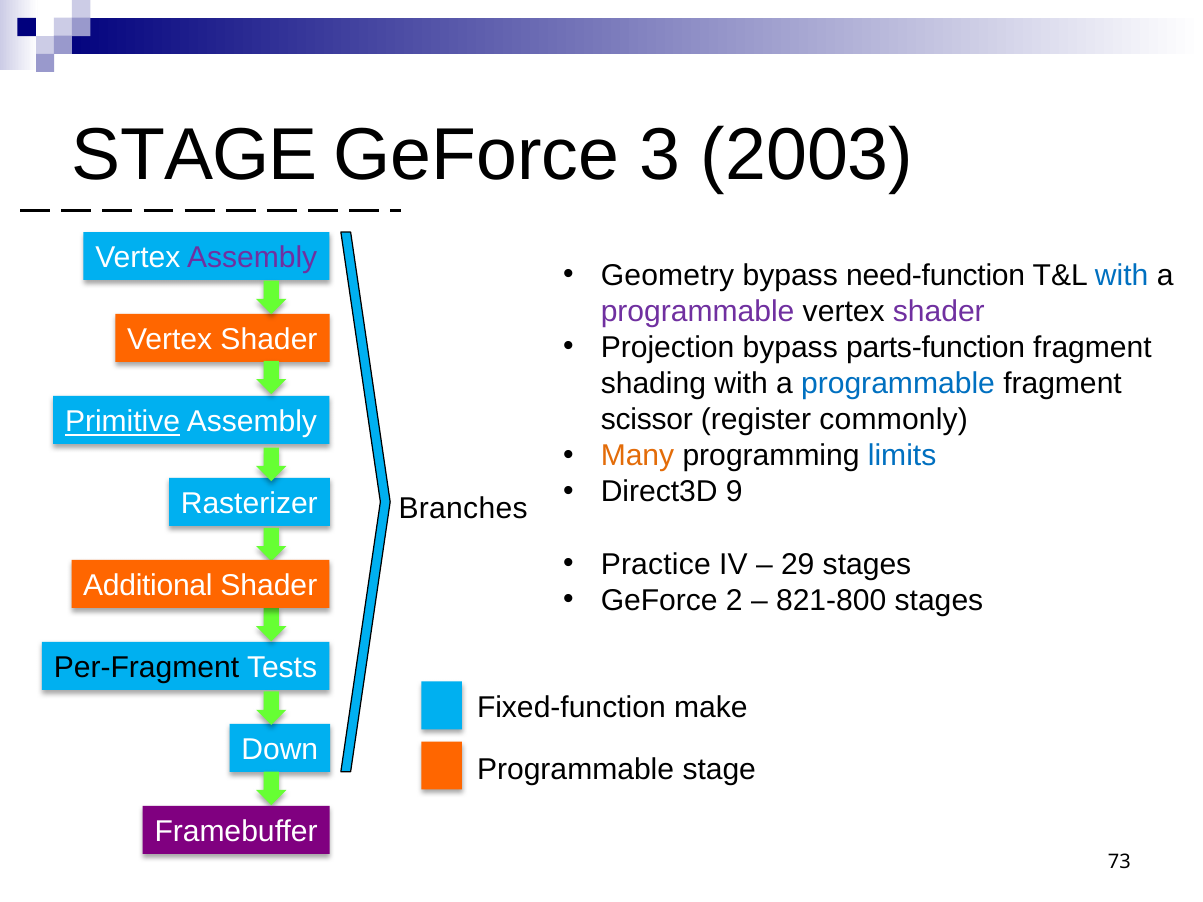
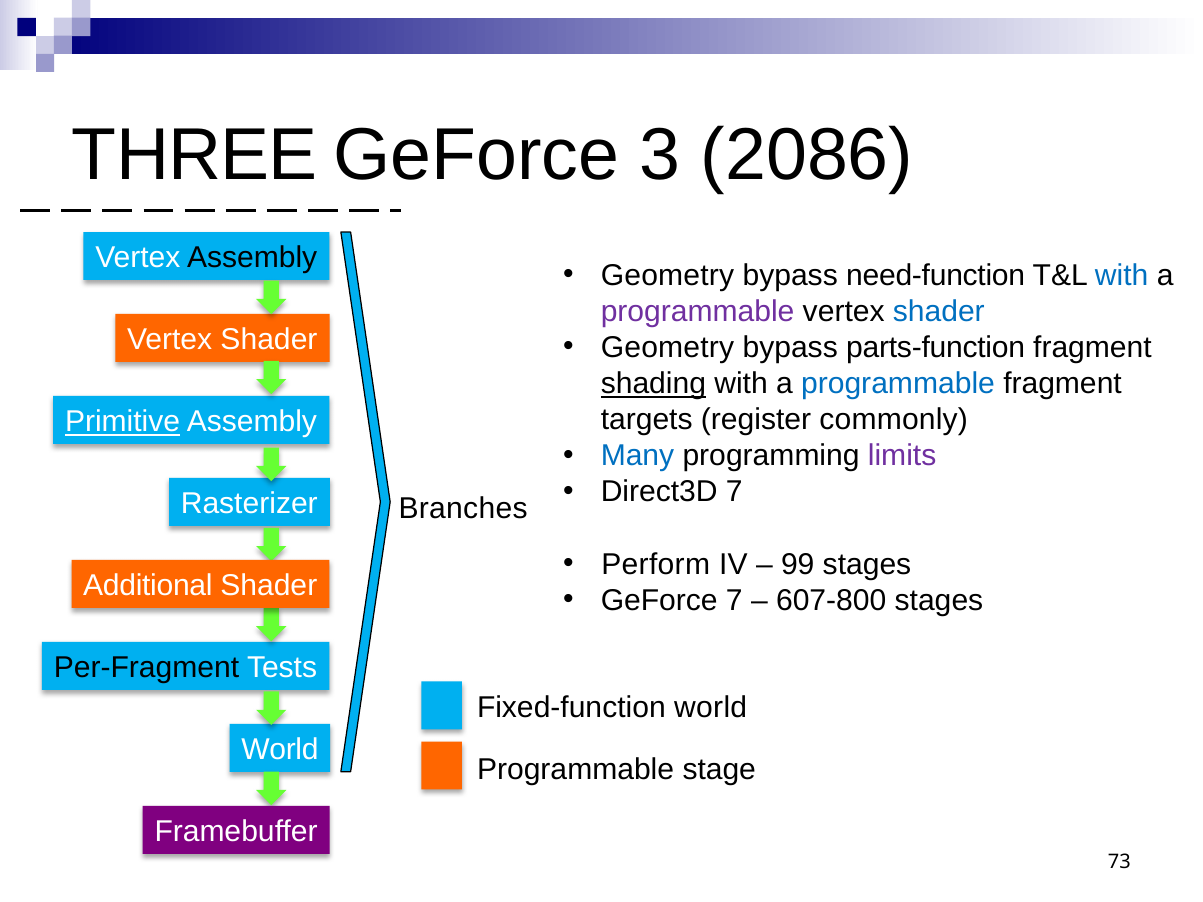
STAGE: STAGE -> THREE (195, 155)
2003: 2003 -> 2086 (807, 155)
Assembly colour: purple -> black (252, 258)
shader colour: purple -> blue (939, 312)
Projection: Projection -> Geometry (667, 348)
shading underline: none -> present (653, 384)
scissor: scissor -> targets (647, 420)
Many colour: orange -> blue (638, 456)
limits colour: blue -> purple (902, 456)
Direct3D 9: 9 -> 7 (734, 492)
Practice: Practice -> Perform (656, 564)
29: 29 -> 99 (798, 564)
GeForce 2: 2 -> 7 (734, 600)
821-800: 821-800 -> 607-800 (831, 600)
Fixed-function make: make -> world (711, 708)
Down: Down -> World (280, 750)
